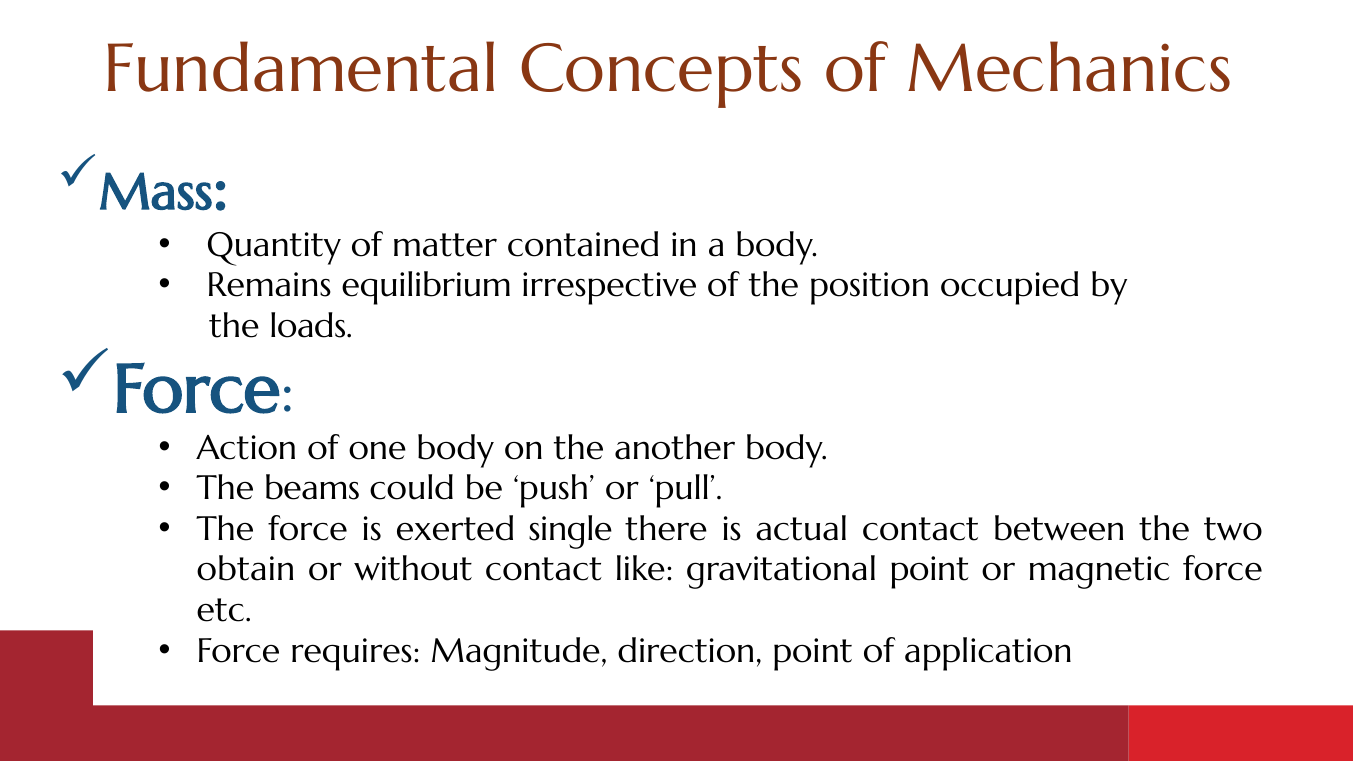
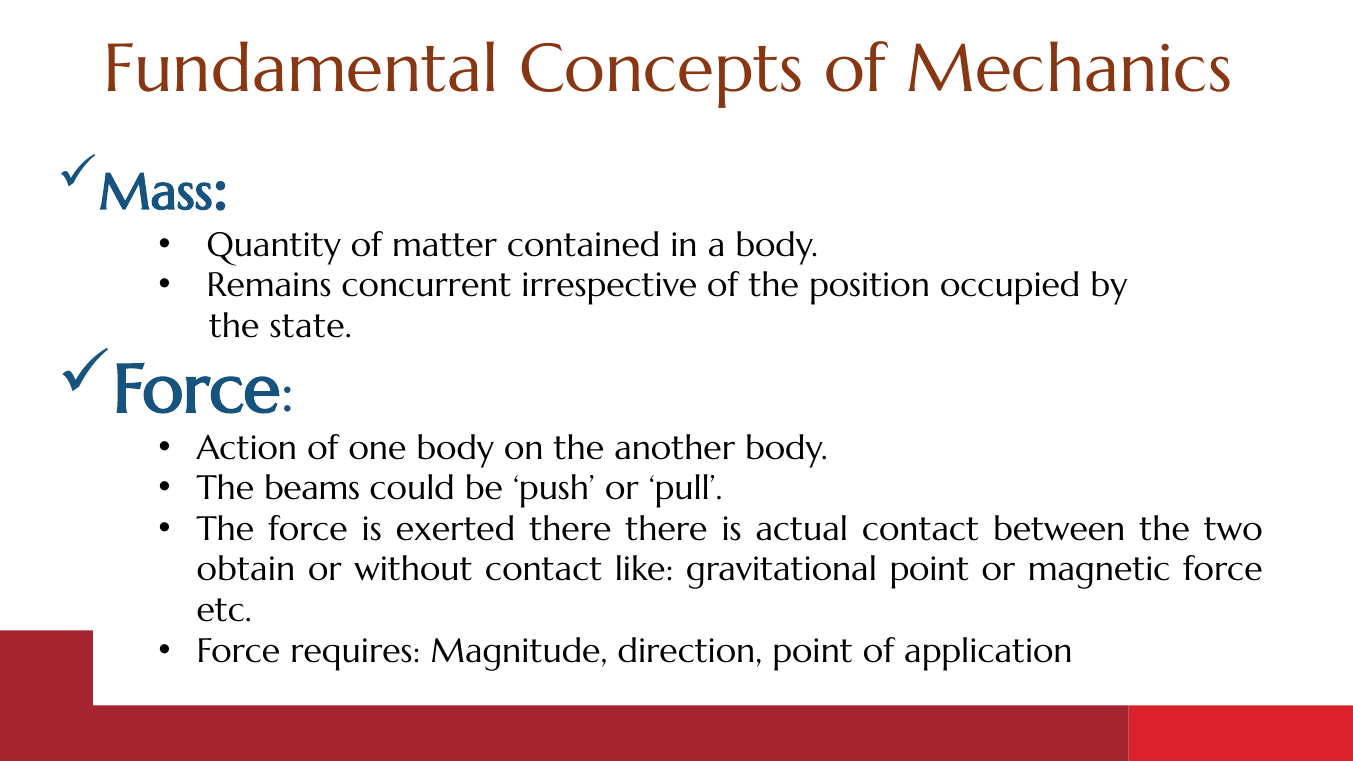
equilibrium: equilibrium -> concurrent (427, 286)
loads: loads -> state (311, 326)
exerted single: single -> there (570, 529)
